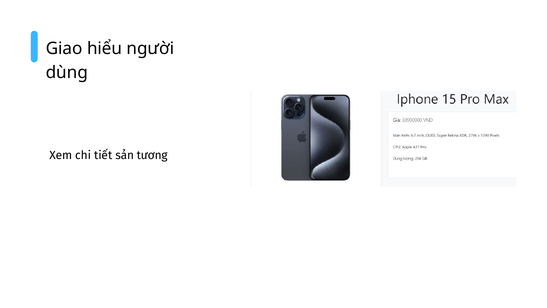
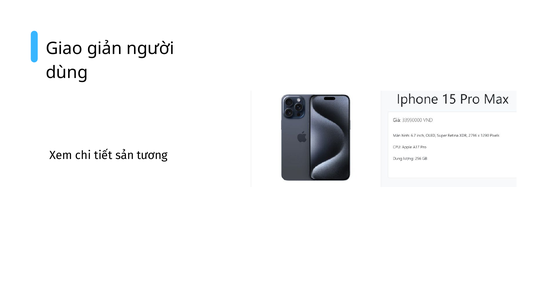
hiểu: hiểu -> giản (105, 48)
